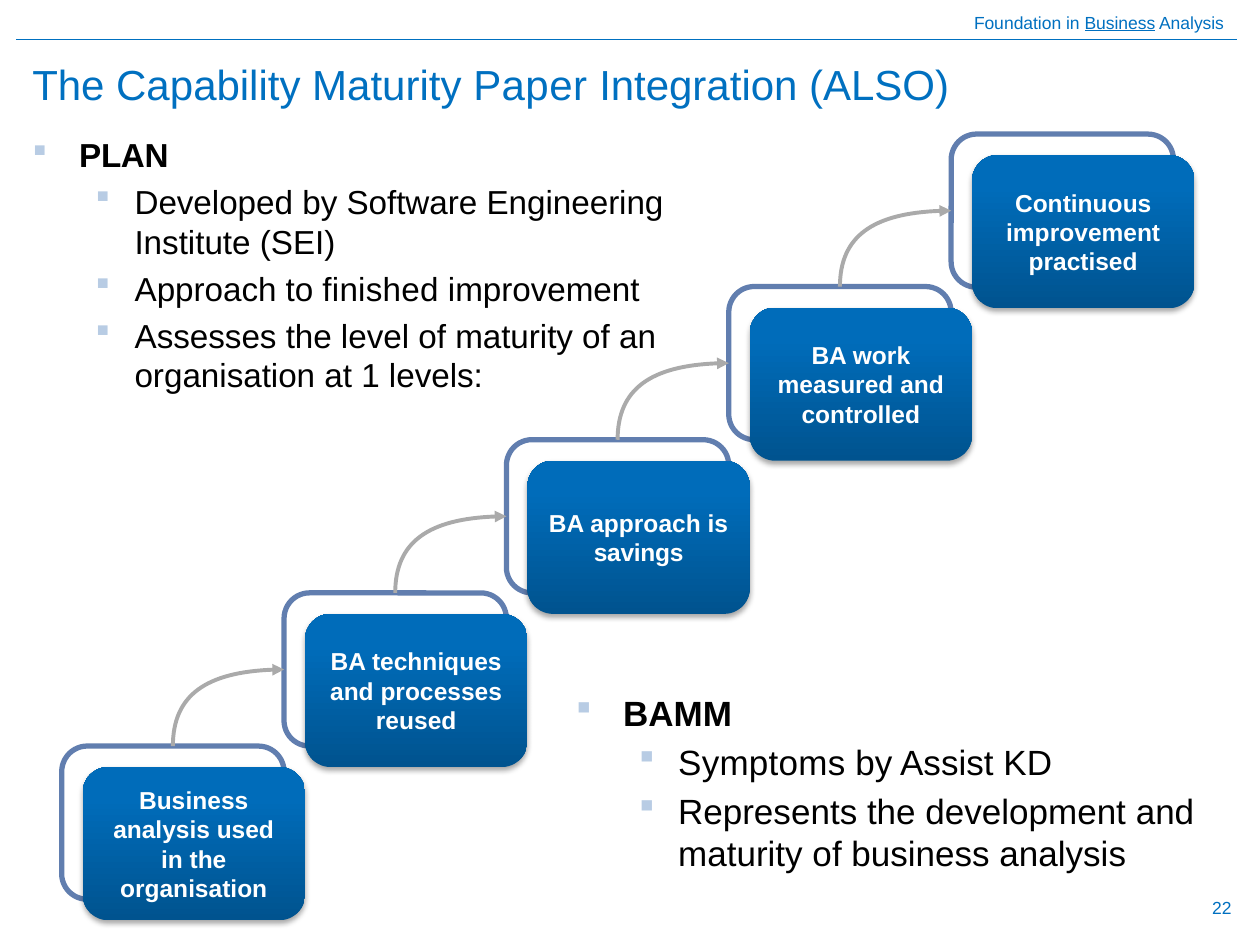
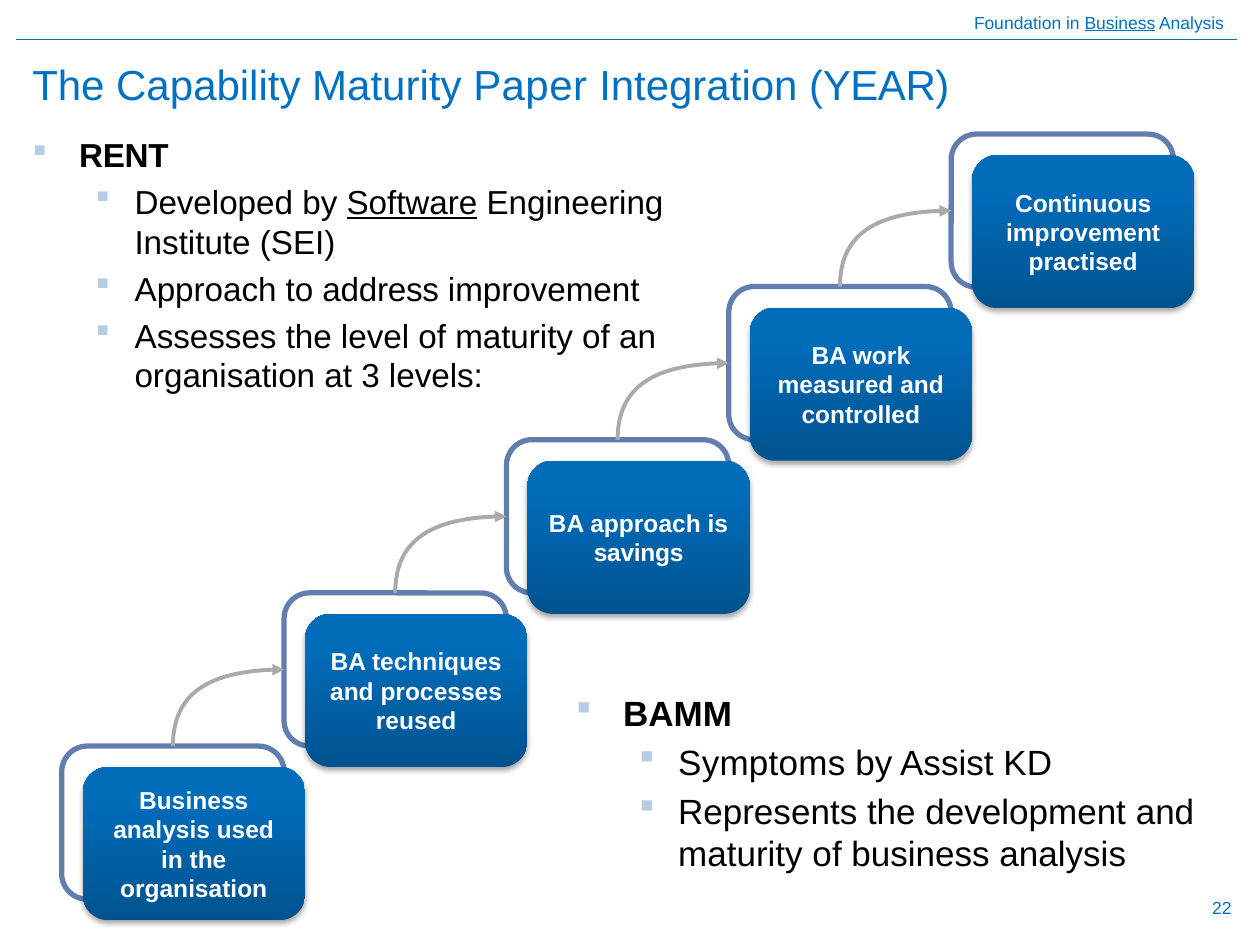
ALSO: ALSO -> YEAR (879, 87)
PLAN: PLAN -> RENT (124, 157)
Software underline: none -> present (412, 203)
finished: finished -> address (381, 290)
1: 1 -> 3 (370, 377)
